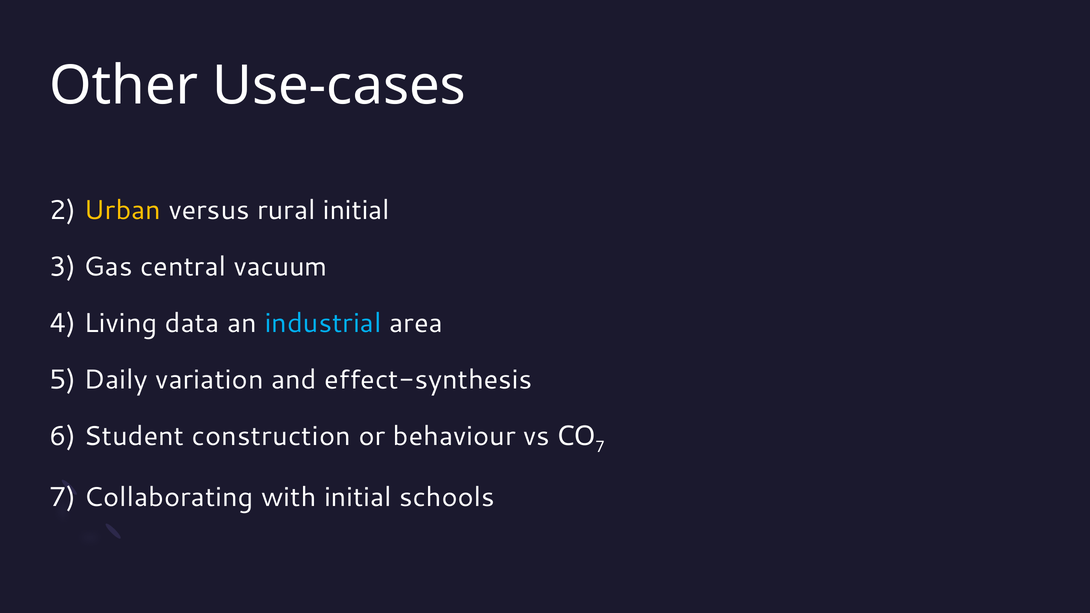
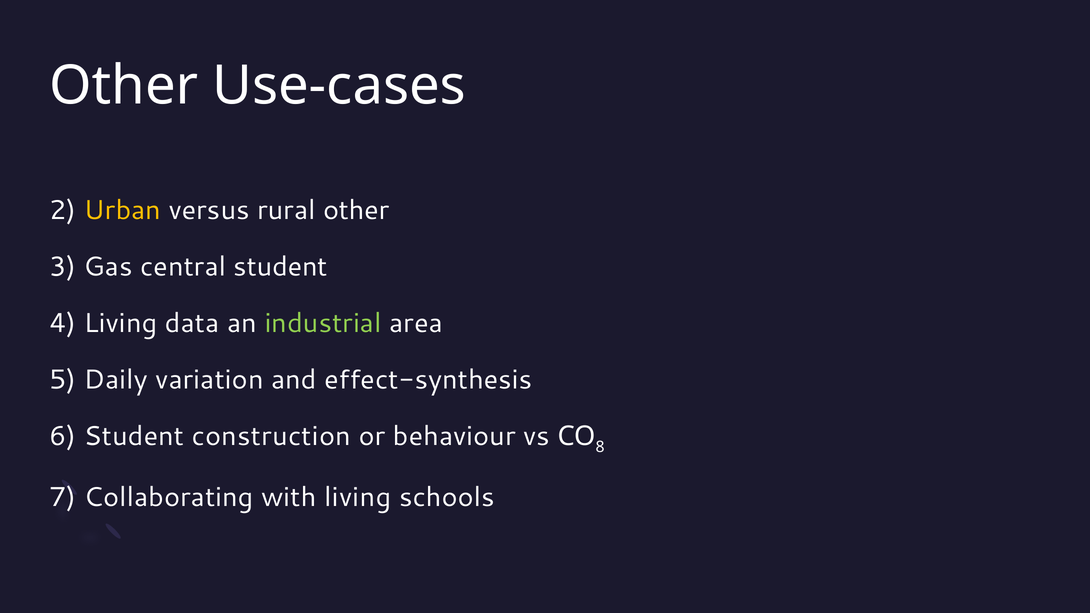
rural initial: initial -> other (356, 210)
central vacuum: vacuum -> student (281, 267)
industrial colour: light blue -> light green (323, 323)
7: 7 -> 8 (600, 447)
with initial: initial -> living (358, 497)
